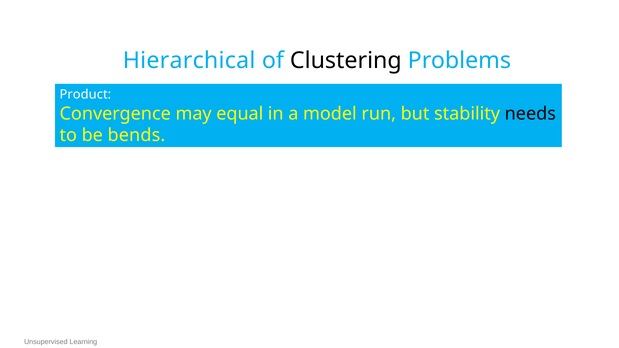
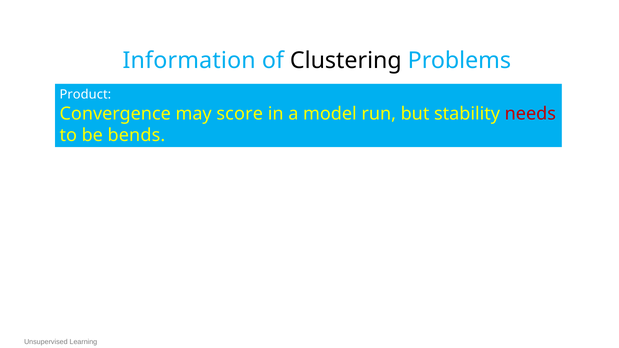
Hierarchical: Hierarchical -> Information (189, 61)
equal: equal -> score (240, 114)
needs colour: black -> red (530, 114)
